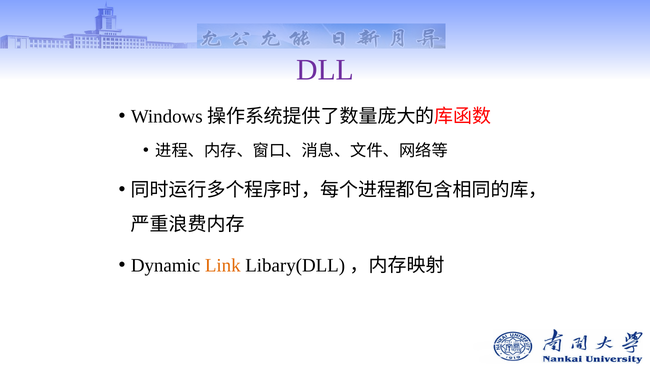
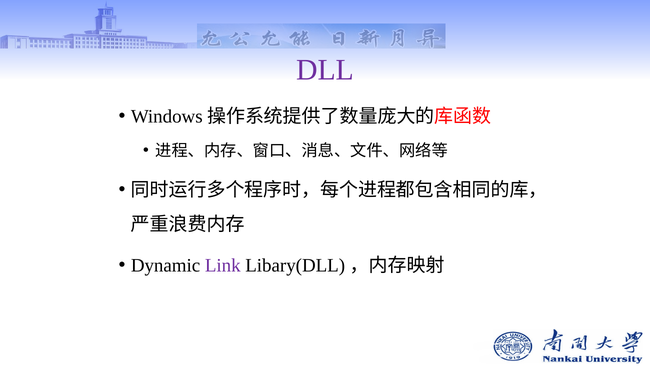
Link colour: orange -> purple (223, 265)
